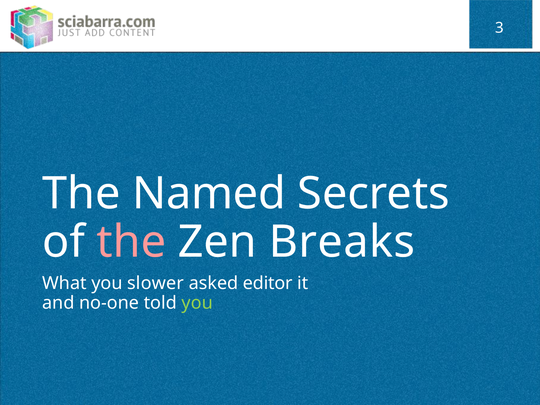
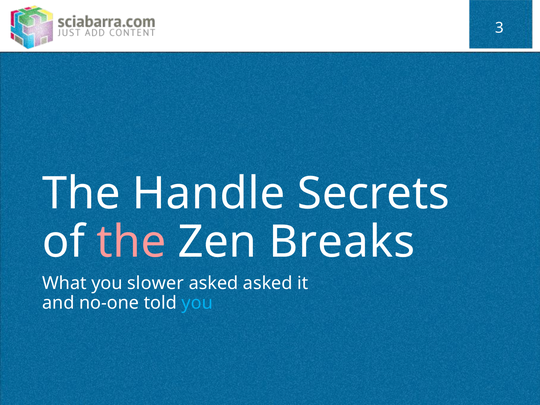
Named: Named -> Handle (209, 194)
asked editor: editor -> asked (268, 283)
you colour: light green -> light blue (197, 303)
